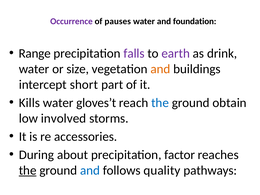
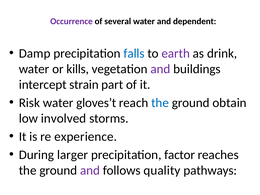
pauses: pauses -> several (118, 21)
foundation: foundation -> dependent (195, 21)
Range: Range -> Damp (35, 53)
falls colour: purple -> blue (134, 53)
size: size -> kills (78, 69)
and colour: orange -> purple (160, 69)
short: short -> strain (84, 85)
Kills: Kills -> Risk (29, 103)
accessories: accessories -> experience (86, 137)
about: about -> larger (73, 155)
the underline: present -> none (28, 170)
and colour: blue -> purple (90, 170)
